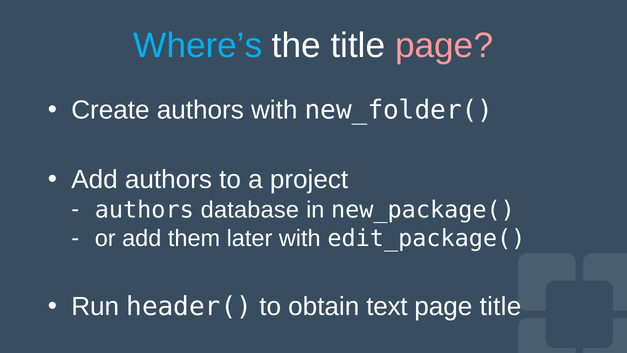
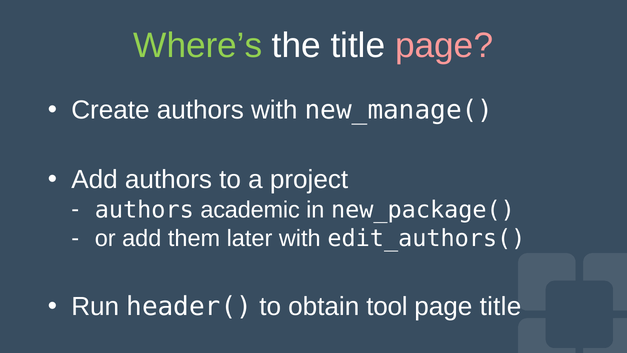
Where’s colour: light blue -> light green (198, 46)
new_folder(: new_folder( -> new_manage( (399, 110)
database: database -> academic (250, 210)
edit_package(: edit_package( -> edit_authors( (426, 238)
text: text -> tool (387, 306)
